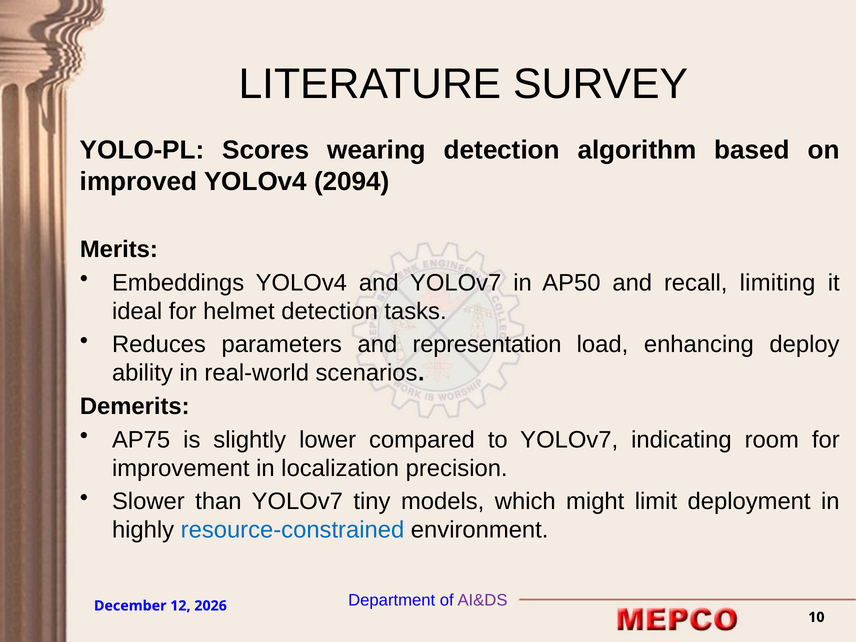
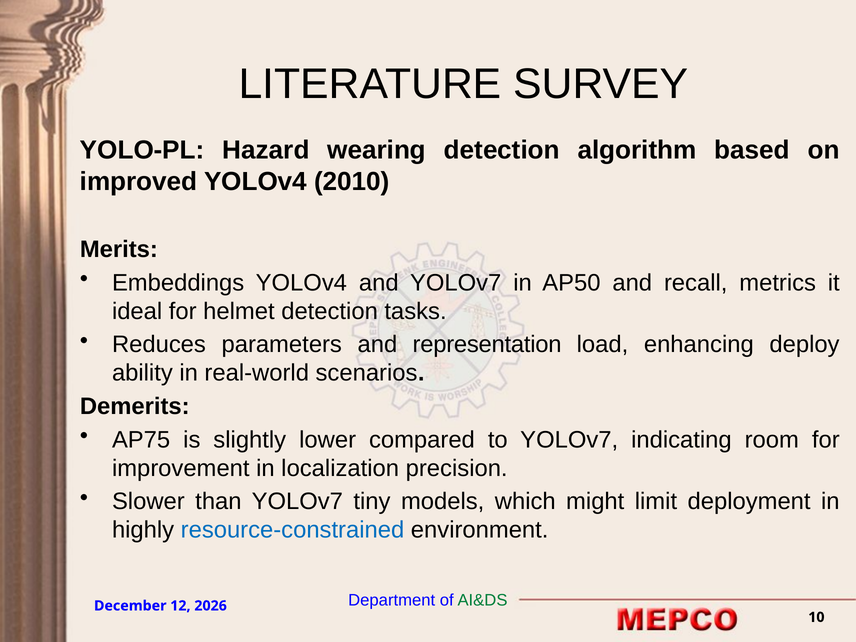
Scores: Scores -> Hazard (266, 150)
2094: 2094 -> 2010 (352, 182)
limiting: limiting -> metrics (778, 283)
AI&DS colour: purple -> green (482, 600)
